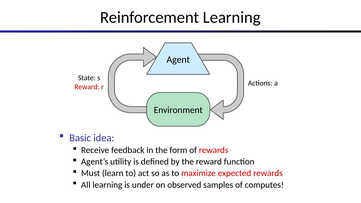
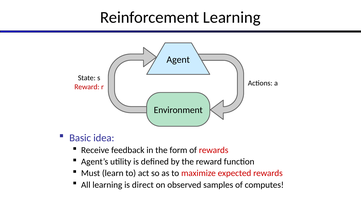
under: under -> direct (143, 185)
